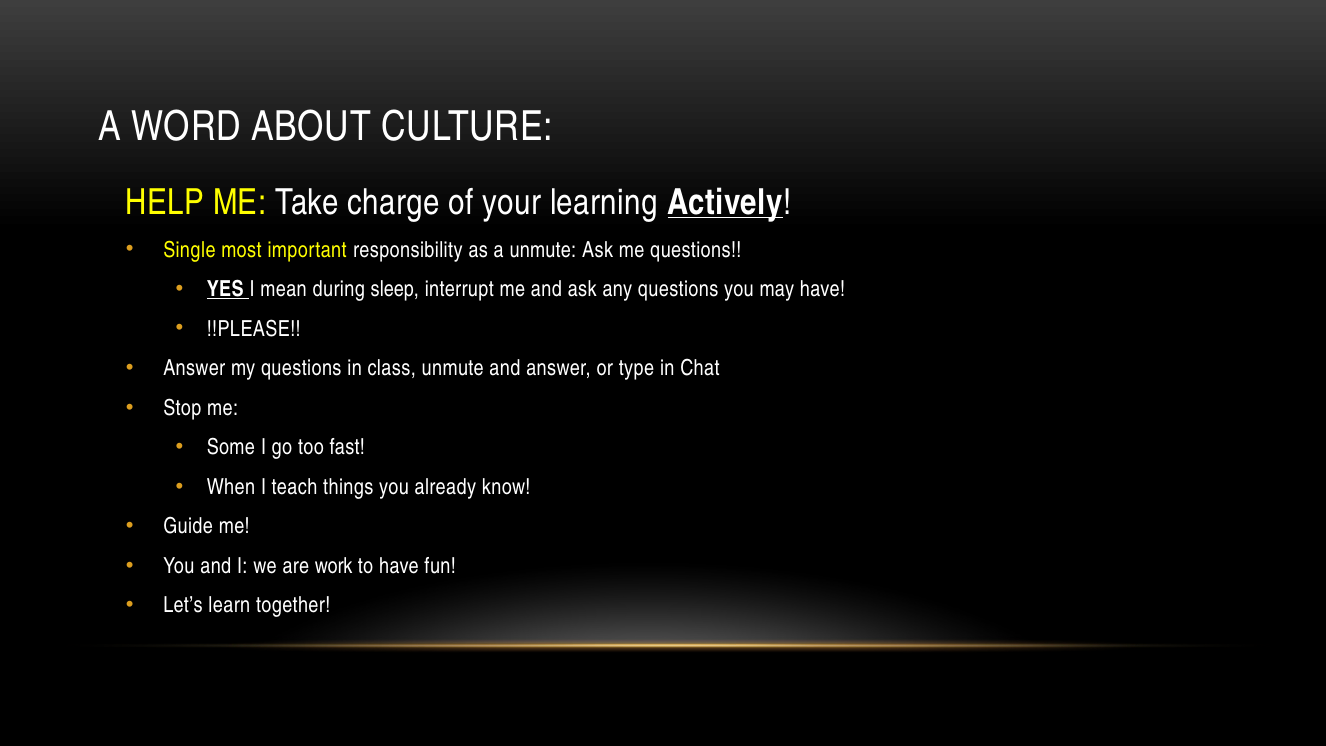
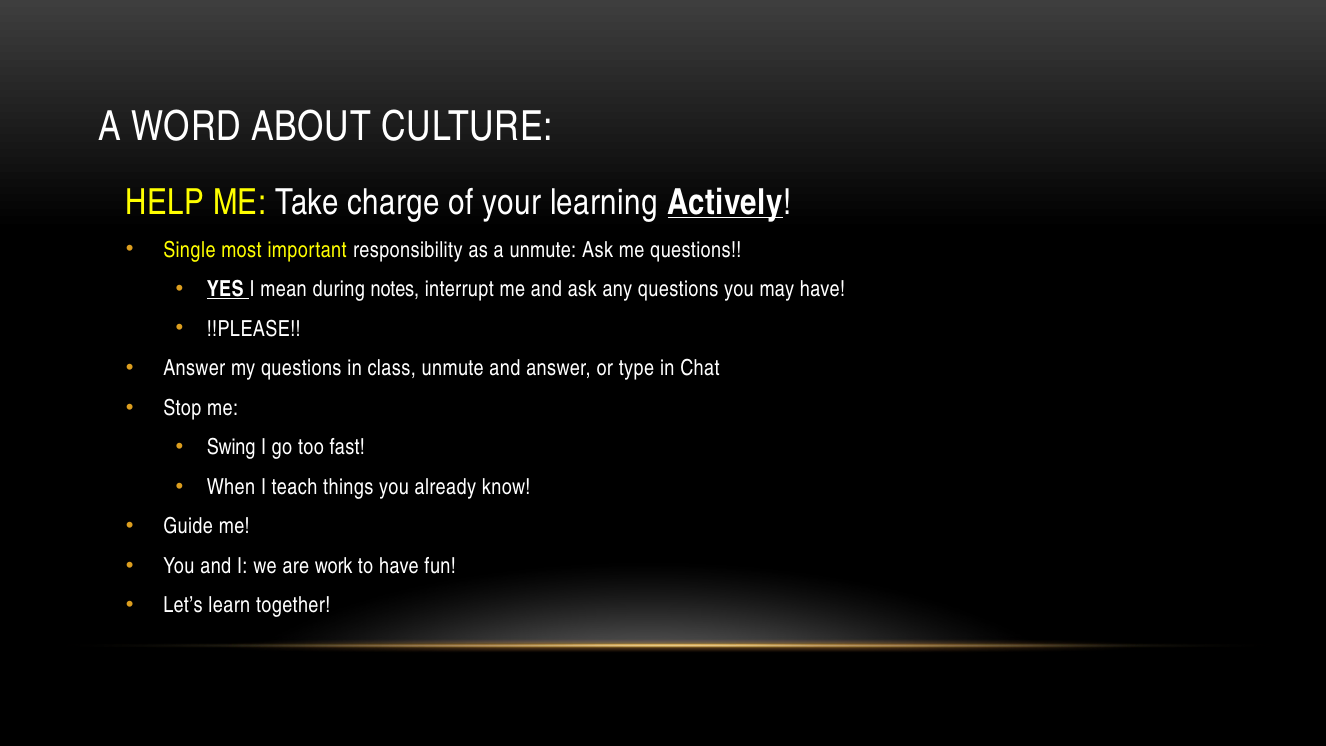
sleep: sleep -> notes (395, 289)
Some: Some -> Swing (231, 447)
